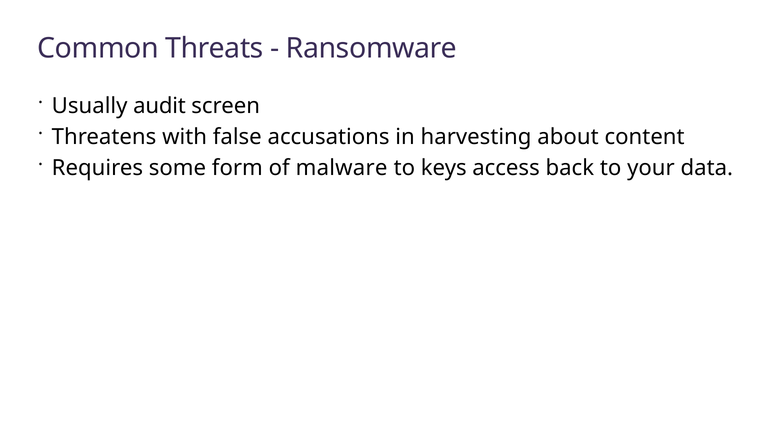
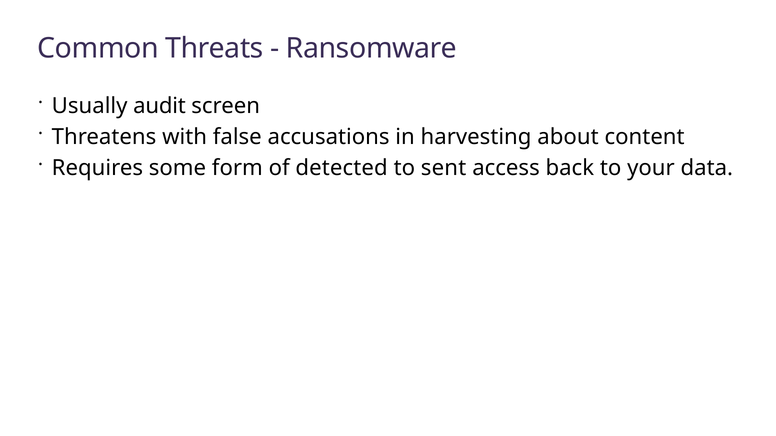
malware: malware -> detected (342, 168)
keys: keys -> sent (444, 168)
